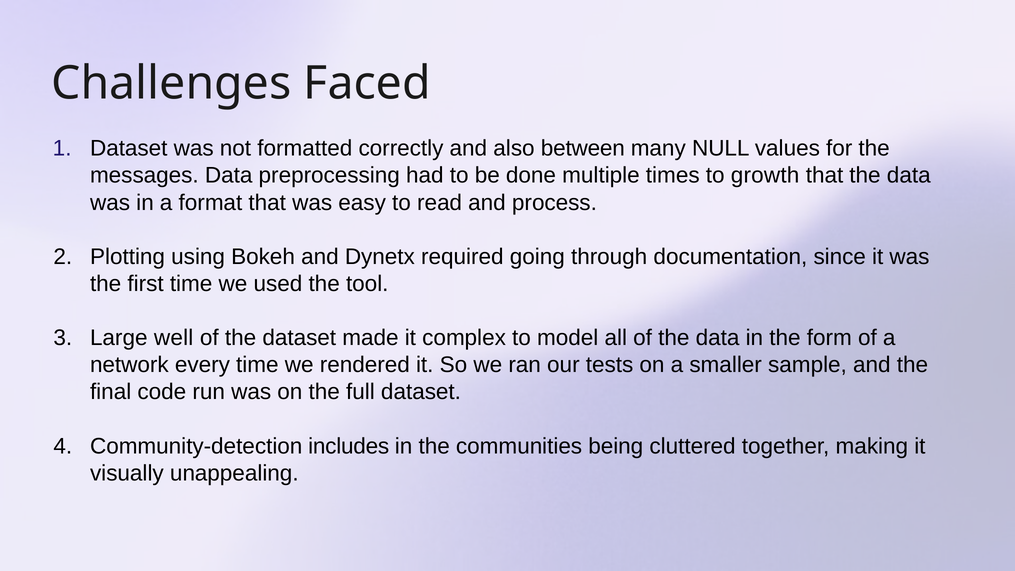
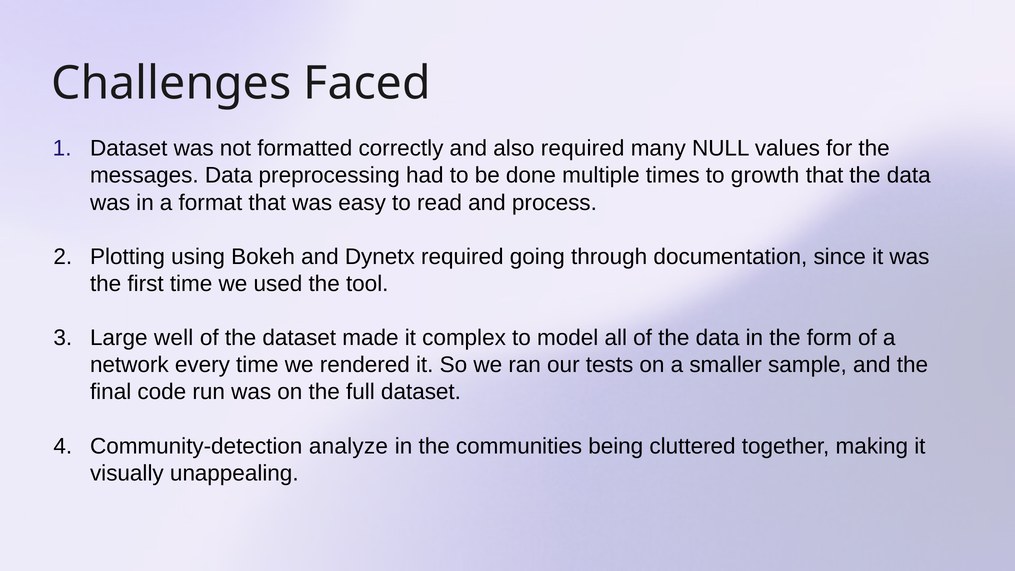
also between: between -> required (583, 148)
includes: includes -> analyze (348, 446)
